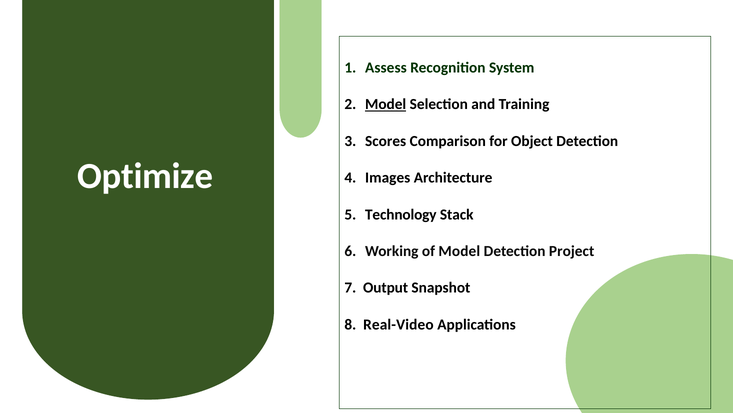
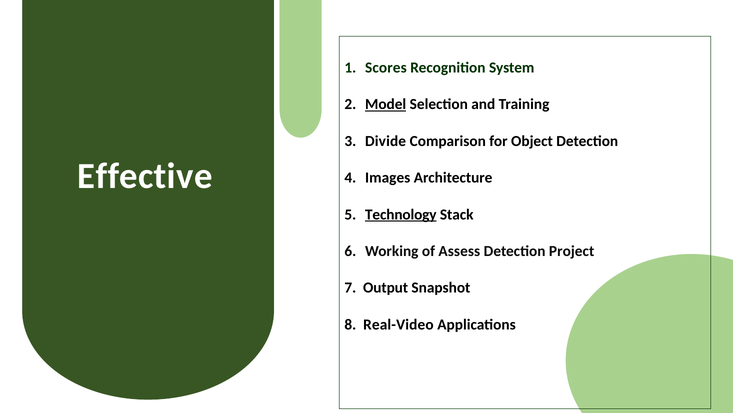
Assess: Assess -> Scores (386, 67)
Scores: Scores -> Divide (386, 141)
Optimize: Optimize -> Effective (145, 176)
Technology underline: none -> present (401, 214)
of Model: Model -> Assess (459, 251)
